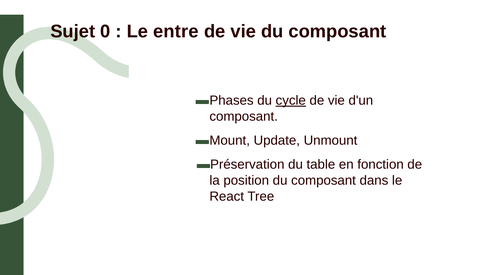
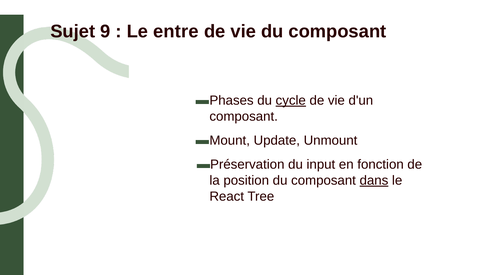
0: 0 -> 9 (105, 31)
table: table -> input (321, 165)
dans underline: none -> present (374, 181)
